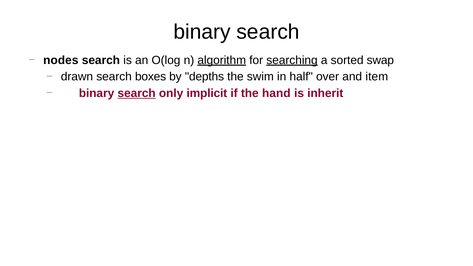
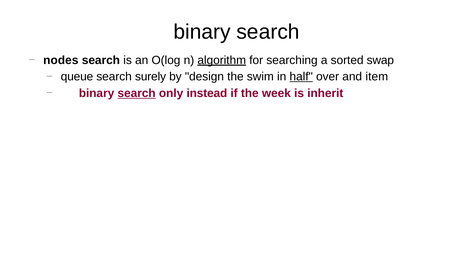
searching underline: present -> none (292, 60)
drawn: drawn -> queue (77, 77)
boxes: boxes -> surely (151, 77)
depths: depths -> design (204, 77)
half underline: none -> present (301, 77)
implicit: implicit -> instead (207, 93)
hand: hand -> week (276, 93)
